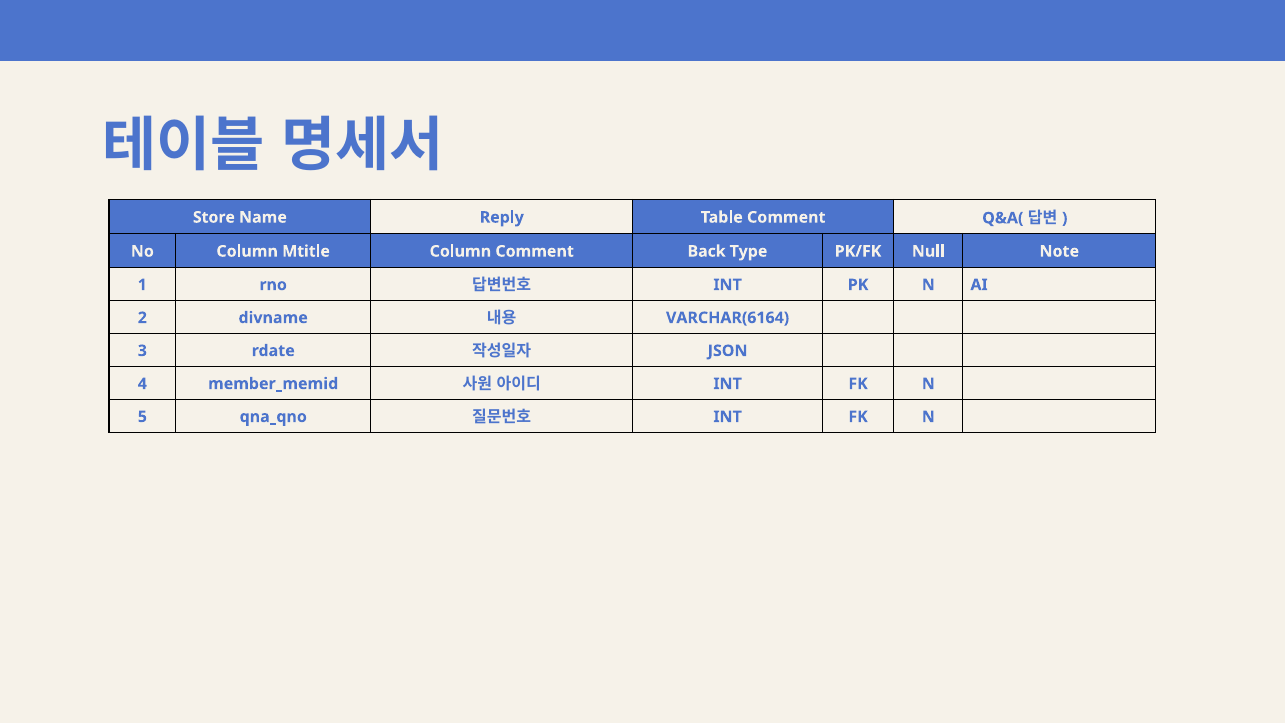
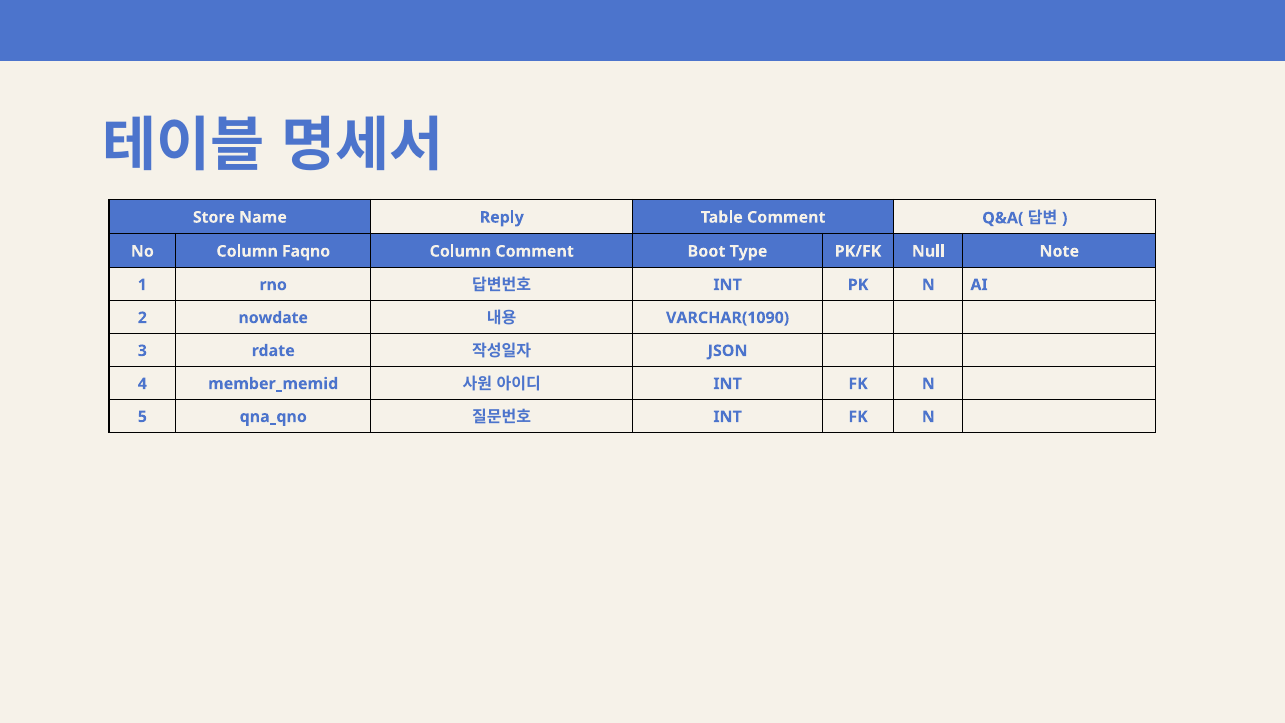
Mtitle: Mtitle -> Faqno (306, 251)
Back: Back -> Boot (706, 251)
divname: divname -> nowdate (273, 318)
VARCHAR(6164: VARCHAR(6164 -> VARCHAR(1090 (728, 318)
